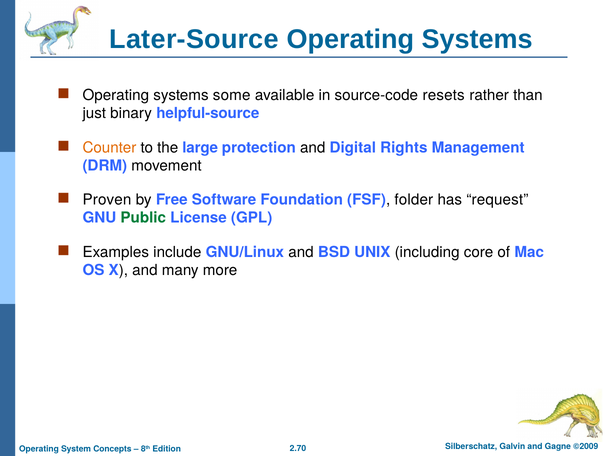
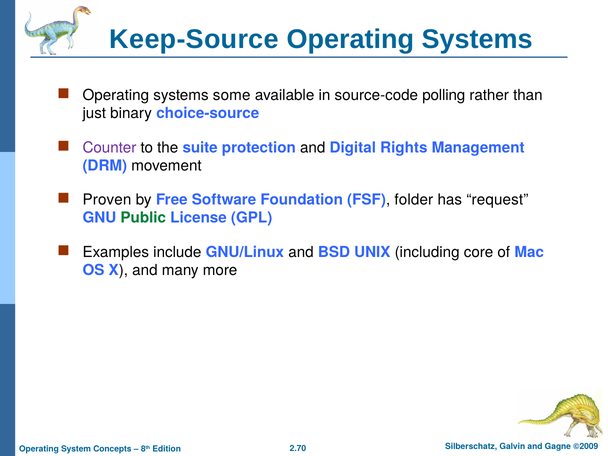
Later-Source: Later-Source -> Keep-Source (194, 39)
resets: resets -> polling (444, 95)
helpful-source: helpful-source -> choice-source (208, 113)
Counter colour: orange -> purple (109, 147)
large: large -> suite (200, 147)
